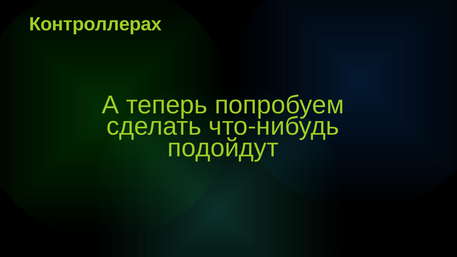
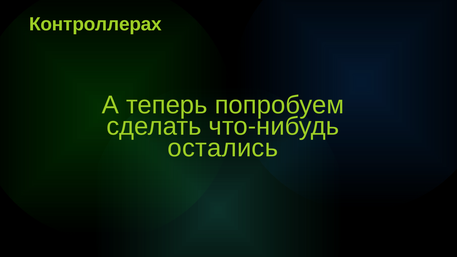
подойдут: подойдут -> остались (223, 148)
